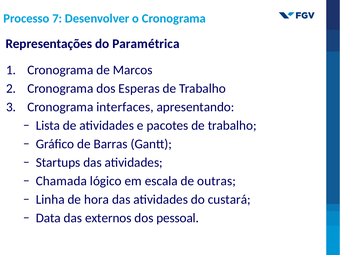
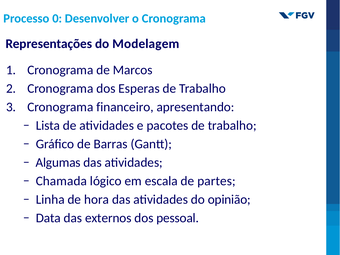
7: 7 -> 0 (57, 18)
Paramétrica: Paramétrica -> Modelagem (146, 44)
interfaces: interfaces -> financeiro (125, 107)
Startups: Startups -> Algumas (58, 163)
outras: outras -> partes (217, 181)
custará: custará -> opinião (229, 200)
